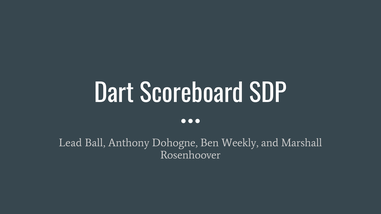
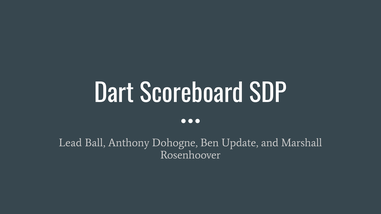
Weekly: Weekly -> Update (240, 143)
